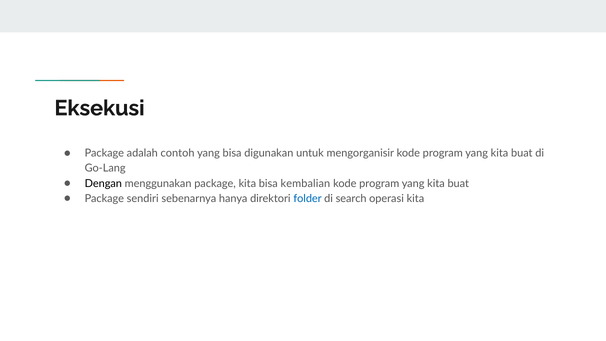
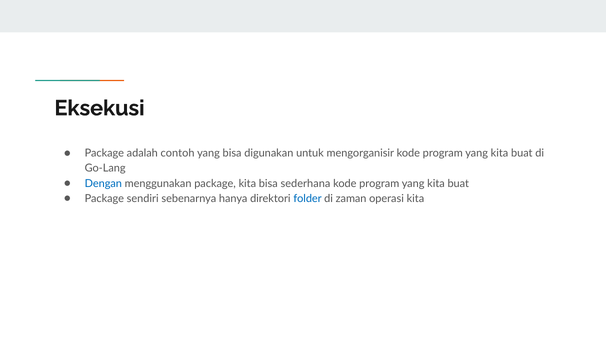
Dengan colour: black -> blue (103, 183)
kembalian: kembalian -> sederhana (305, 183)
search: search -> zaman (351, 198)
